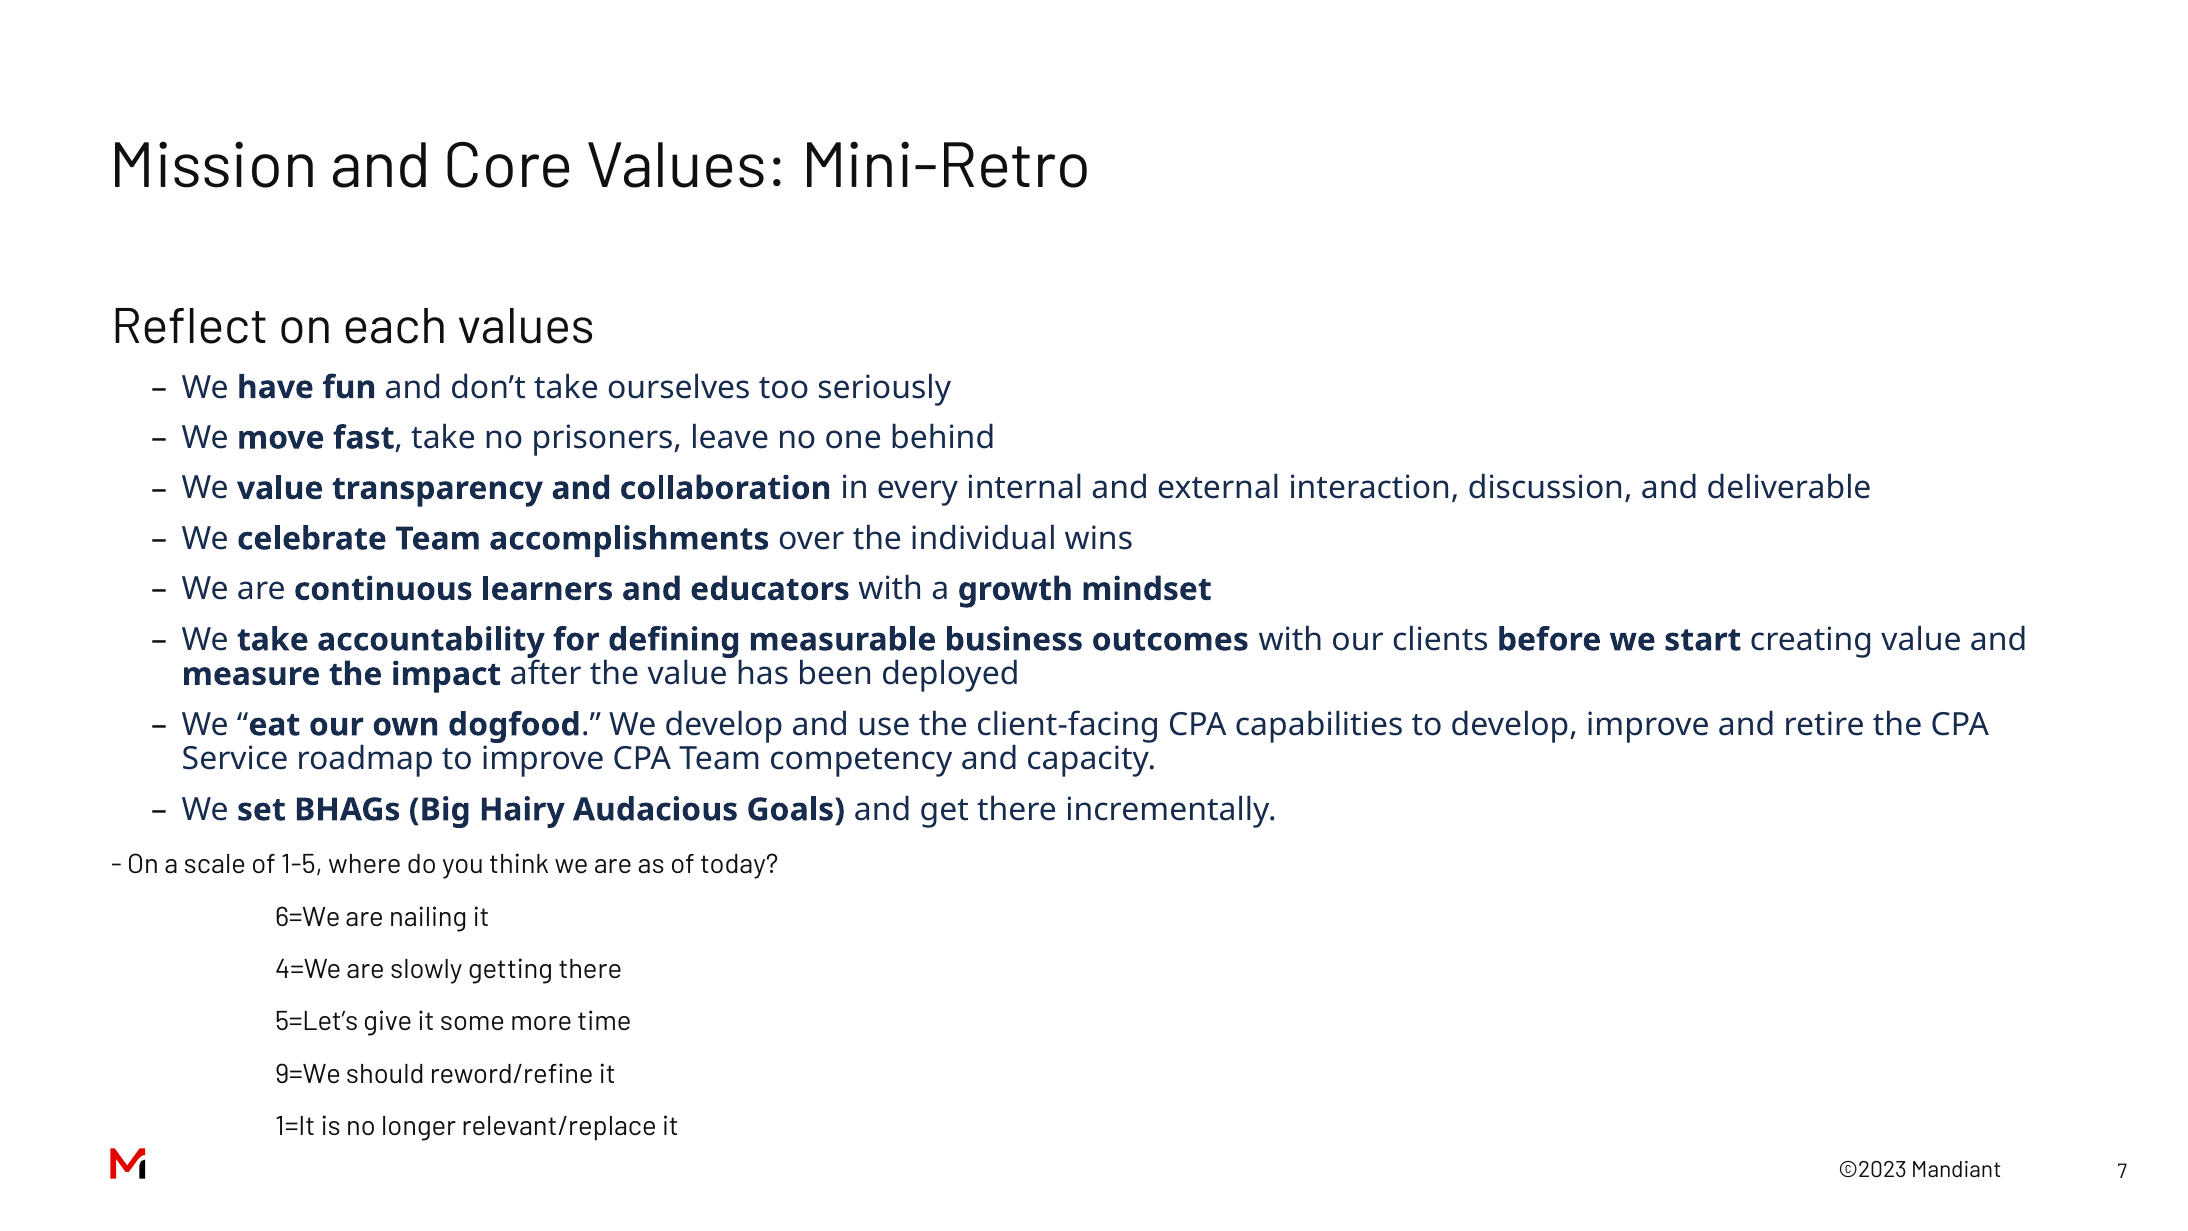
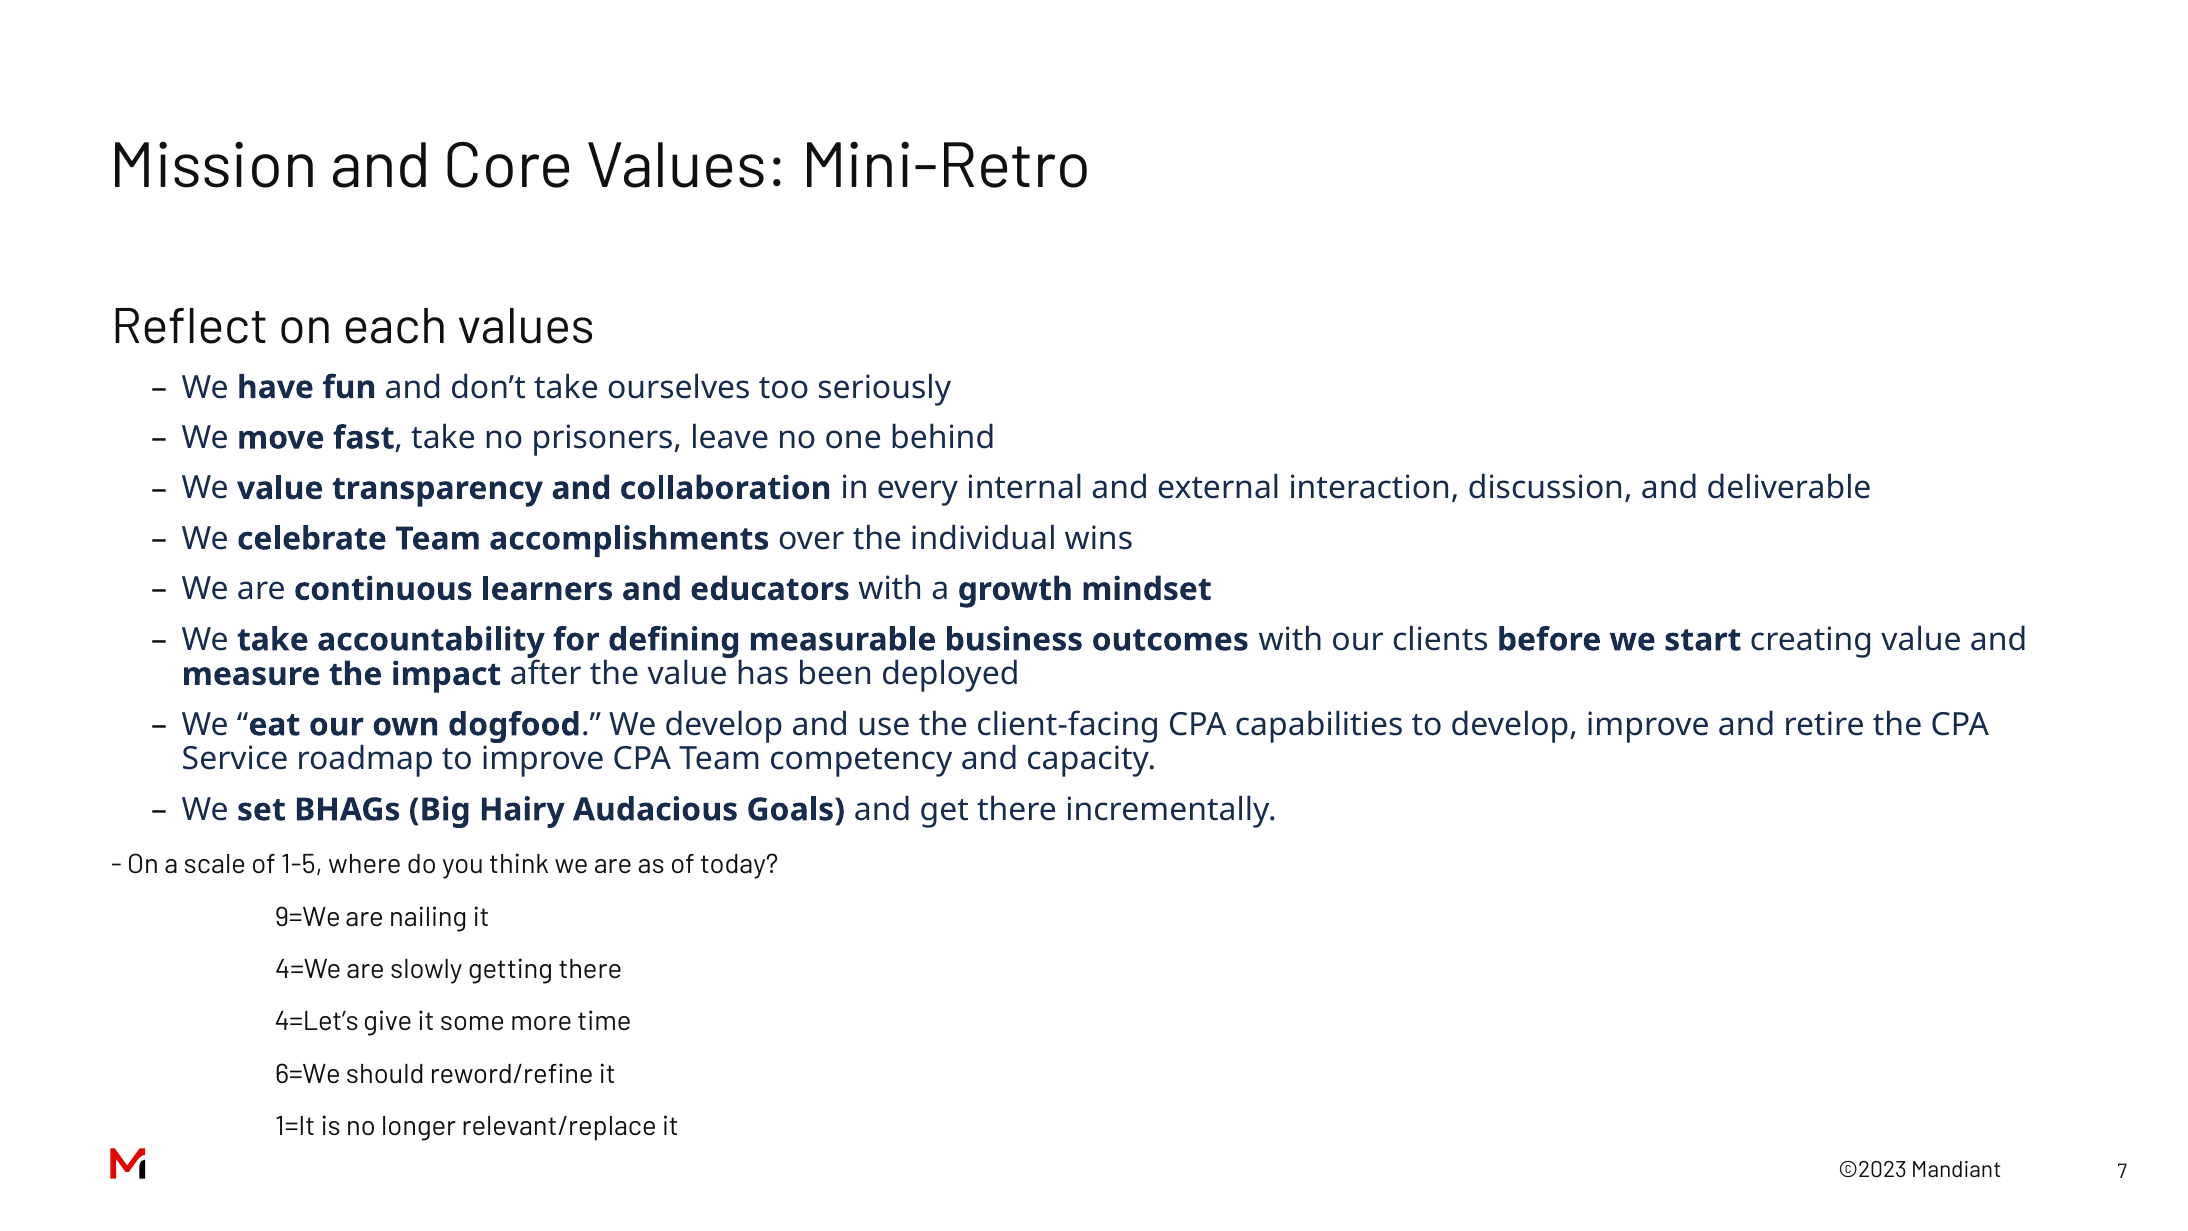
6=We: 6=We -> 9=We (308, 917)
5=Let’s: 5=Let’s -> 4=Let’s (317, 1022)
9=We: 9=We -> 6=We (308, 1074)
